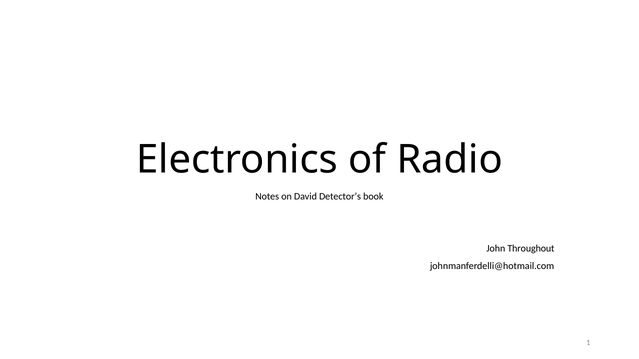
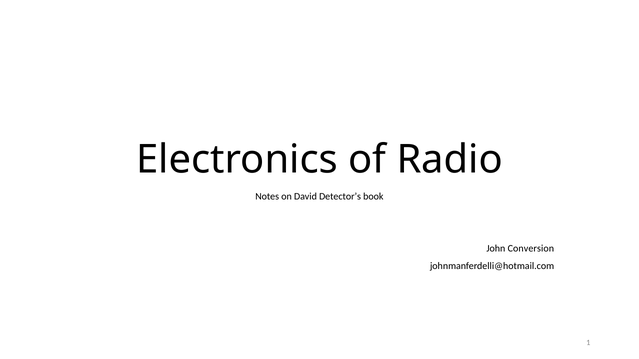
Throughout: Throughout -> Conversion (531, 249)
